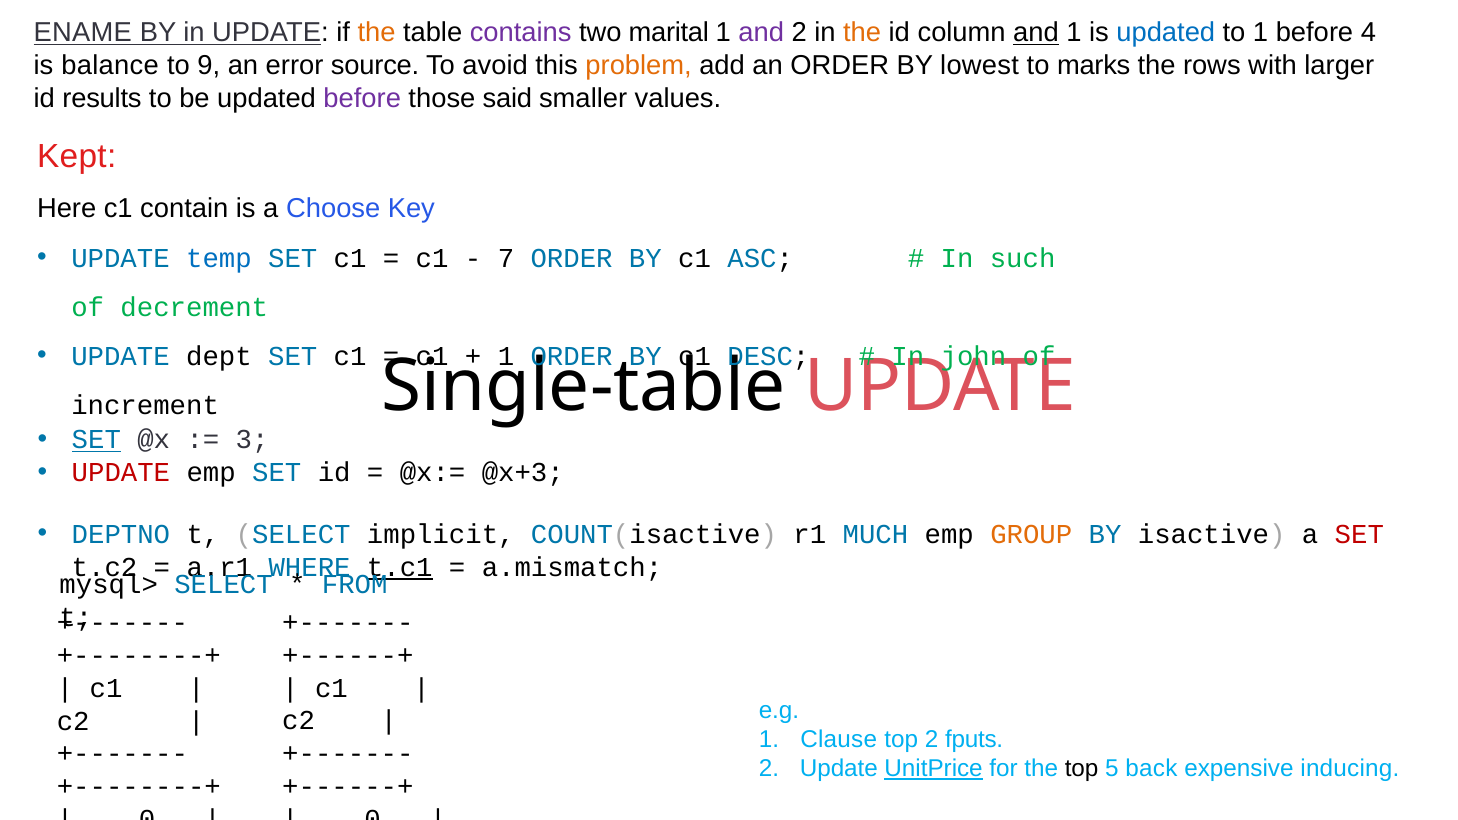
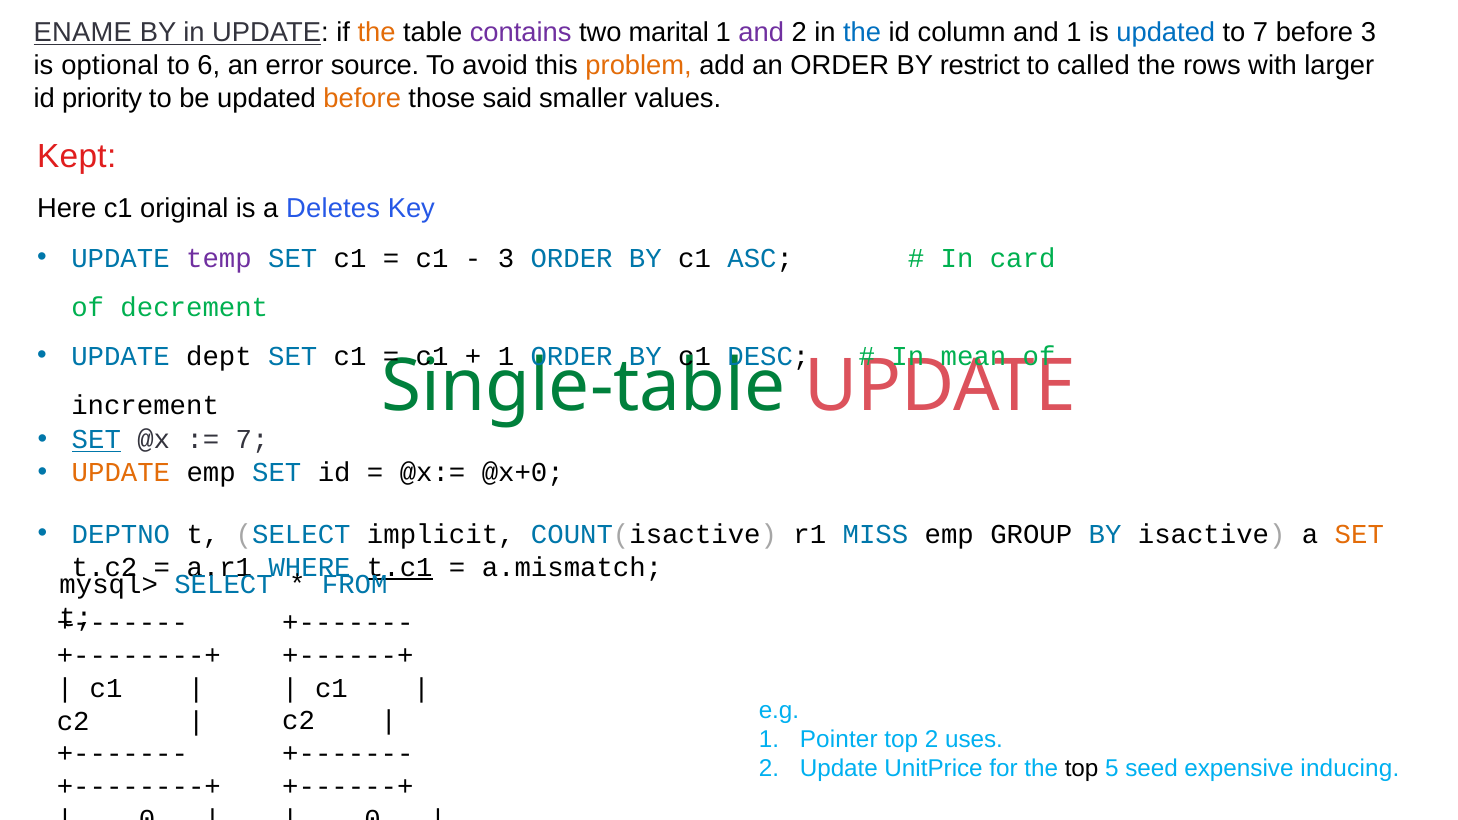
the colour: orange -> blue (862, 33)
and underline: present -> none (1036, 33)
to 1: 1 -> 7 (1261, 33)
before 4: 4 -> 3 (1368, 33)
balance: balance -> optional (110, 65)
to 9: 9 -> 6 (209, 65)
lowest: lowest -> restrict (980, 65)
marks: marks -> called (1093, 65)
results: results -> priority (102, 98)
before colour: purple -> orange (362, 98)
contain: contain -> original (184, 209)
Choose: Choose -> Deletes (333, 209)
temp colour: blue -> purple (219, 258)
7: 7 -> 3 (506, 258)
such: such -> card (1023, 258)
john: john -> mean (973, 356)
Single-table colour: black -> green (583, 387)
3: 3 -> 7 (252, 440)
UPDATE colour: red -> orange (121, 473)
@x+3: @x+3 -> @x+0 (523, 473)
MUCH: MUCH -> MISS (875, 534)
GROUP colour: orange -> black (1031, 534)
SET colour: red -> orange (1359, 534)
Clause: Clause -> Pointer (839, 740)
fputs: fputs -> uses (974, 740)
UnitPrice underline: present -> none (934, 769)
back: back -> seed (1152, 769)
